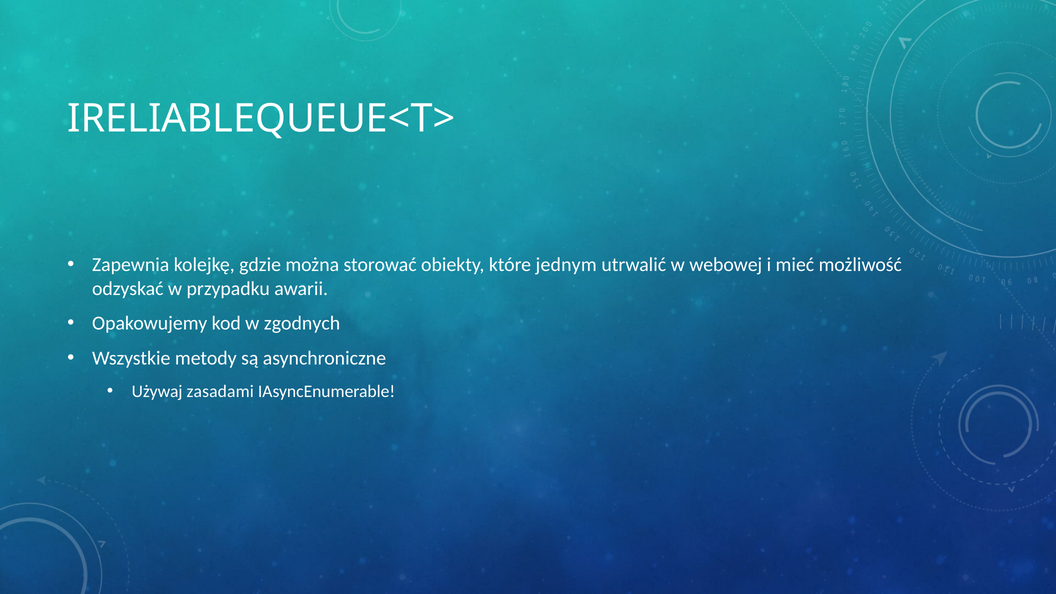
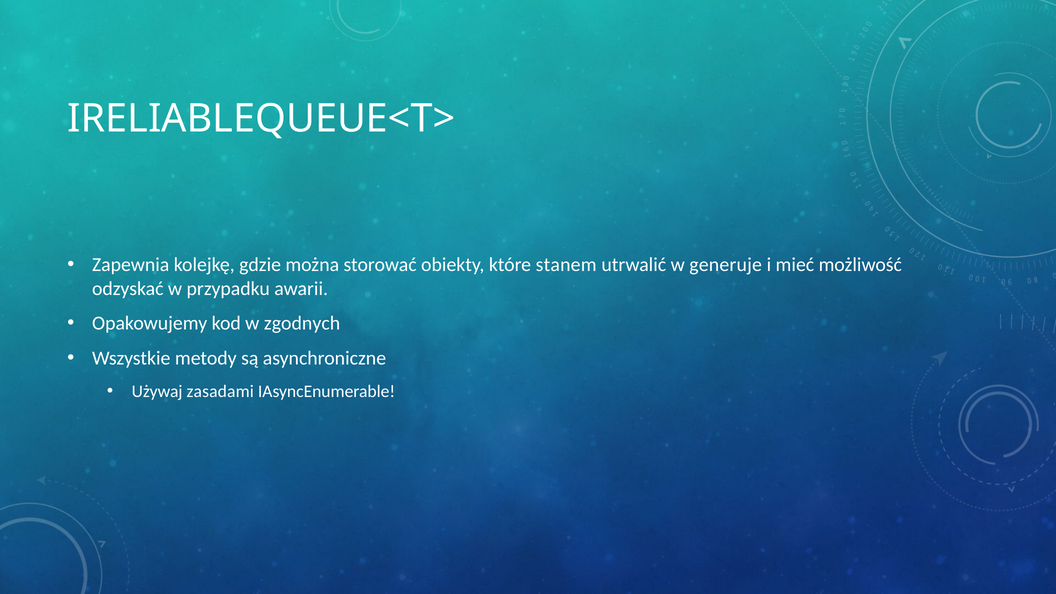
jednym: jednym -> stanem (566, 265)
webowej: webowej -> generuje (726, 265)
